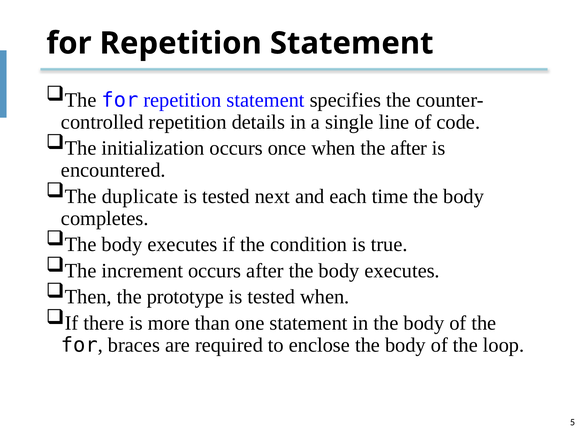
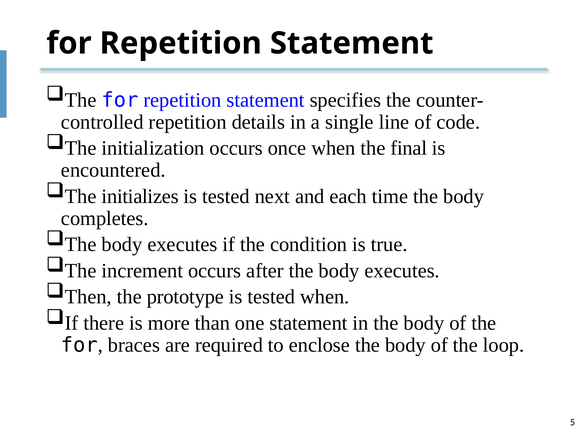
the after: after -> final (409, 148)
duplicate: duplicate -> initializes (140, 196)
